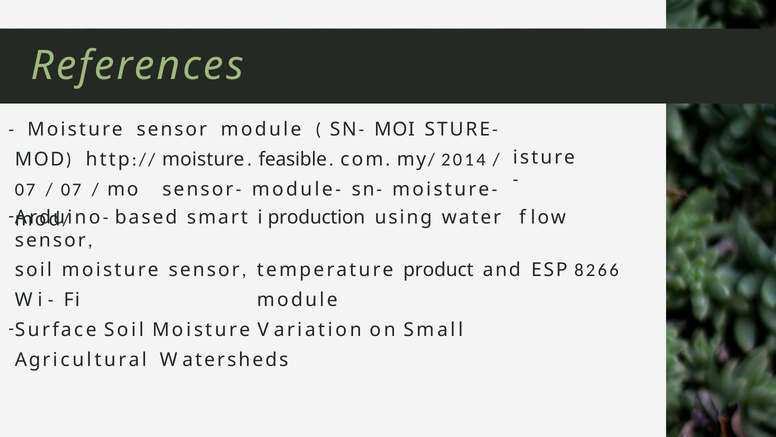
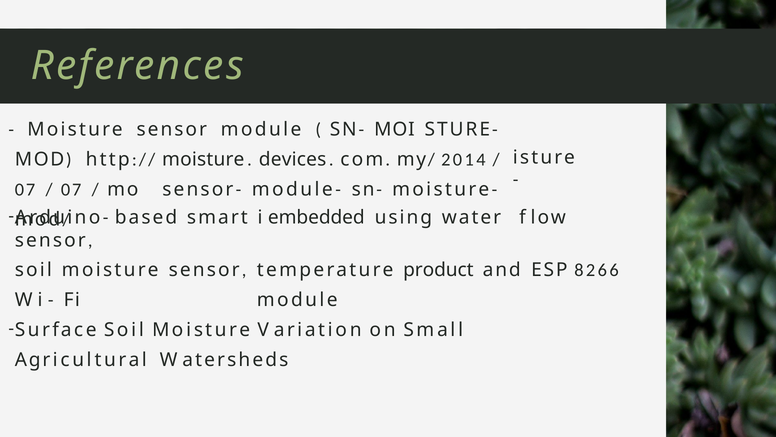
feasible: feasible -> devices (293, 159)
production: production -> embedded (316, 217)
